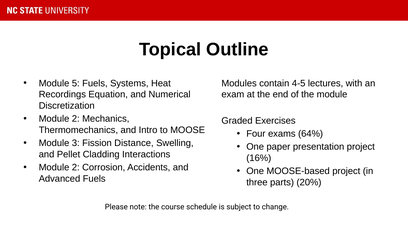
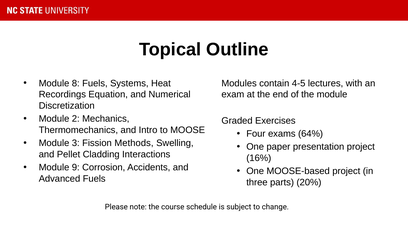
5: 5 -> 8 (76, 83)
Distance: Distance -> Methods (134, 143)
2: 2 -> 9 (76, 167)
